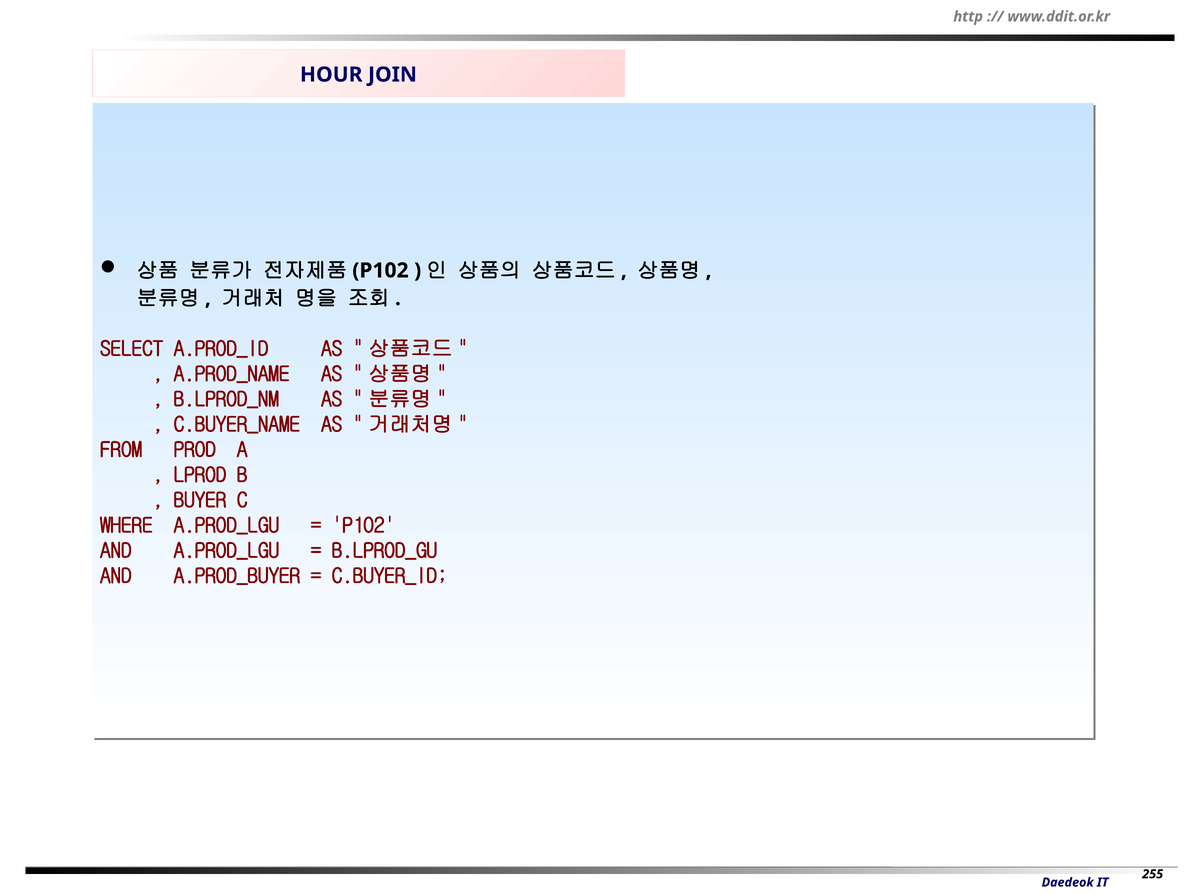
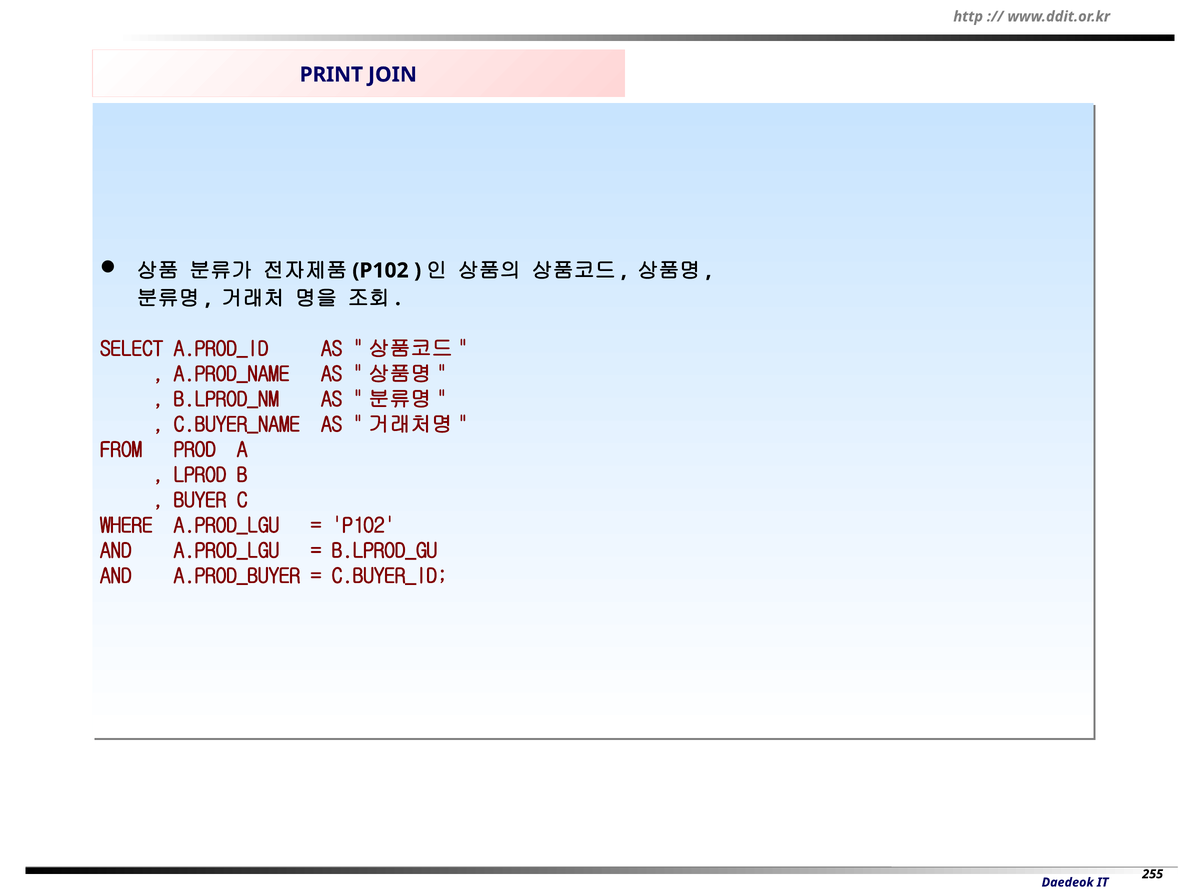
HOUR: HOUR -> PRINT (331, 75)
